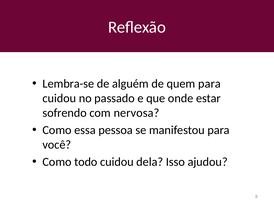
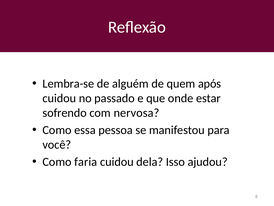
quem para: para -> após (210, 83)
todo: todo -> faria (86, 161)
